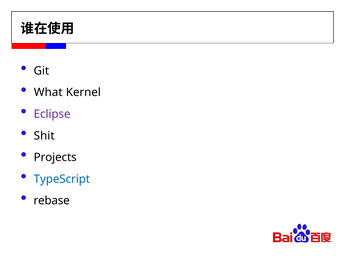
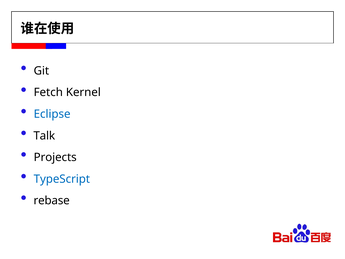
What: What -> Fetch (48, 92)
Eclipse colour: purple -> blue (52, 114)
Shit: Shit -> Talk (44, 136)
